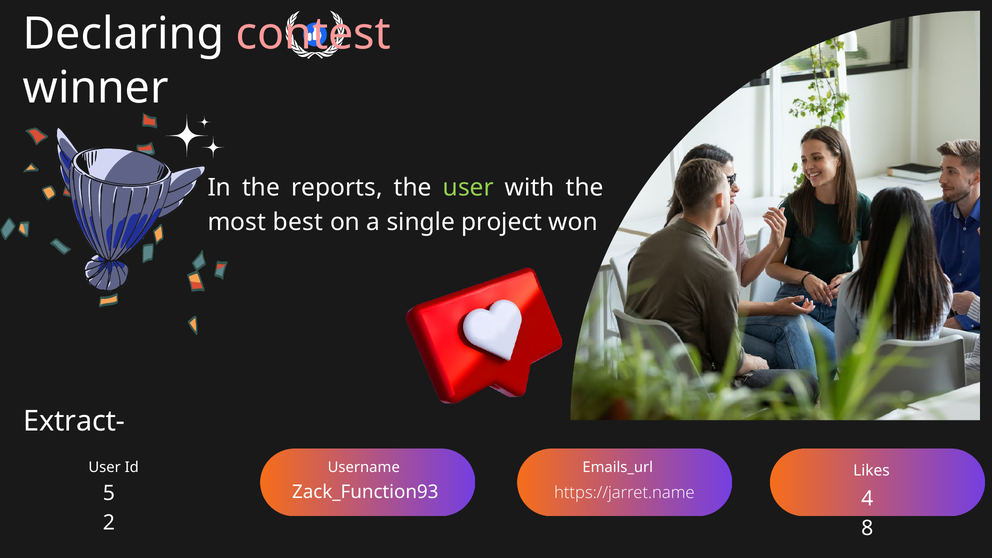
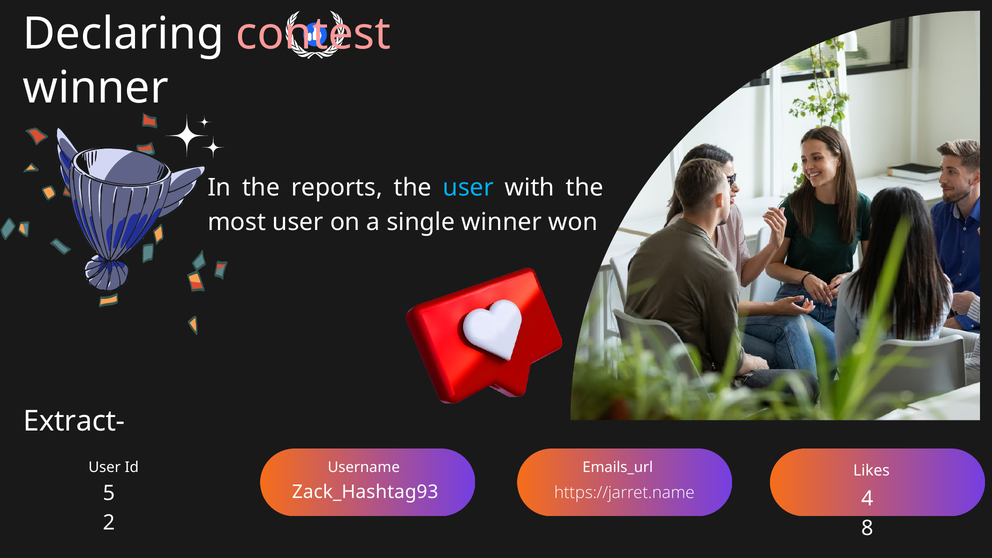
user colour: light green -> light blue (468, 188)
most best: best -> user (298, 222)
single project: project -> winner (502, 222)
Zack_Function93: Zack_Function93 -> Zack_Hashtag93 (365, 492)
